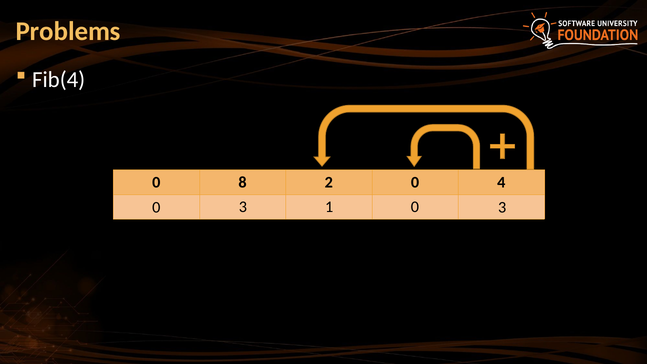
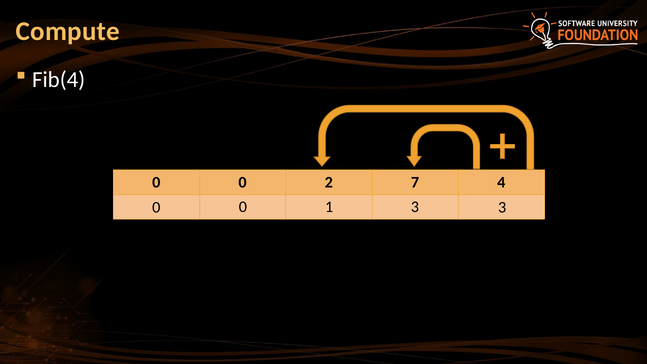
Problems: Problems -> Compute (68, 31)
8: 8 -> 0 (243, 182)
2 0: 0 -> 7 (415, 182)
3: 3 -> 0 (243, 207)
1 0: 0 -> 3 (415, 207)
